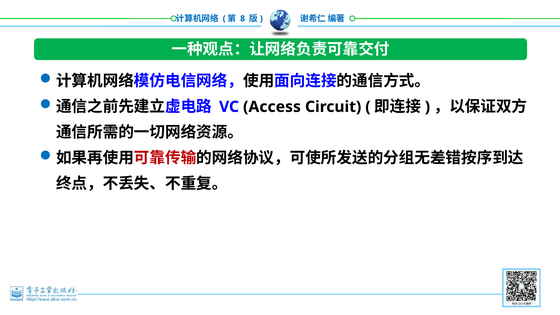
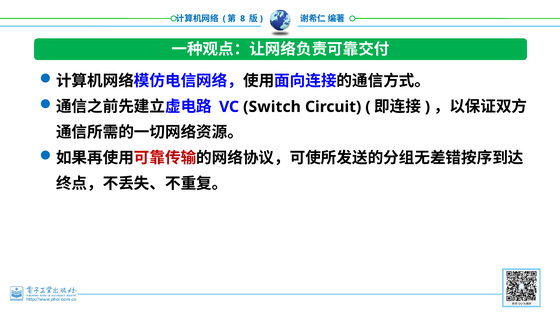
Access: Access -> Switch (272, 107)
